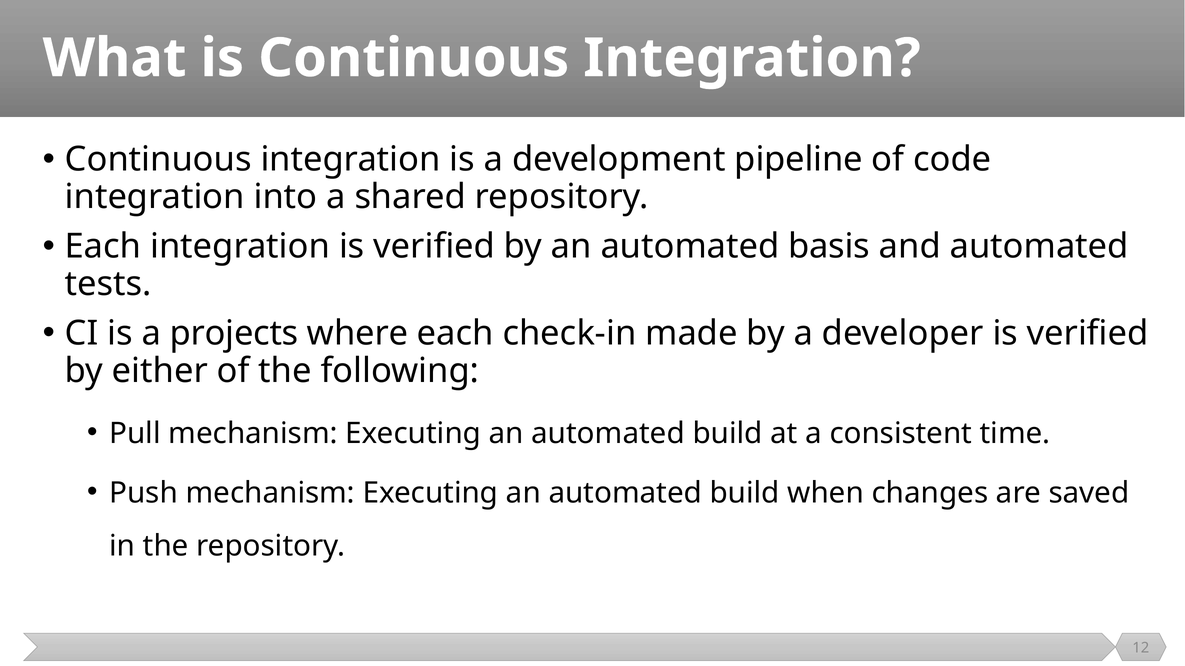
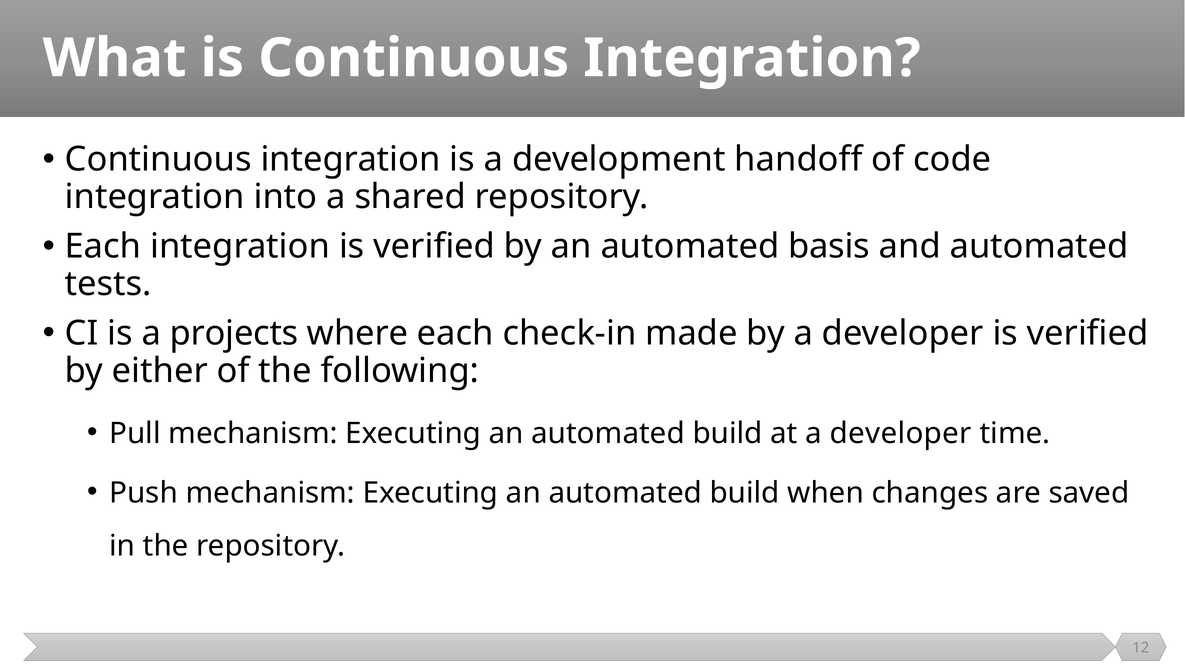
pipeline: pipeline -> handoff (799, 160)
at a consistent: consistent -> developer (901, 434)
